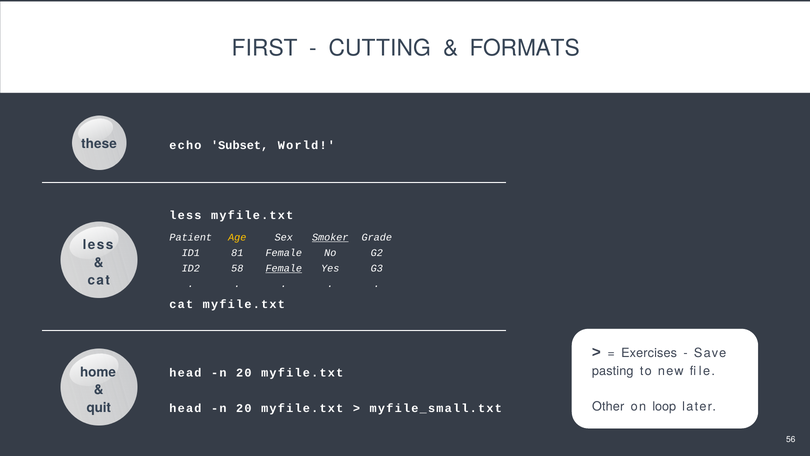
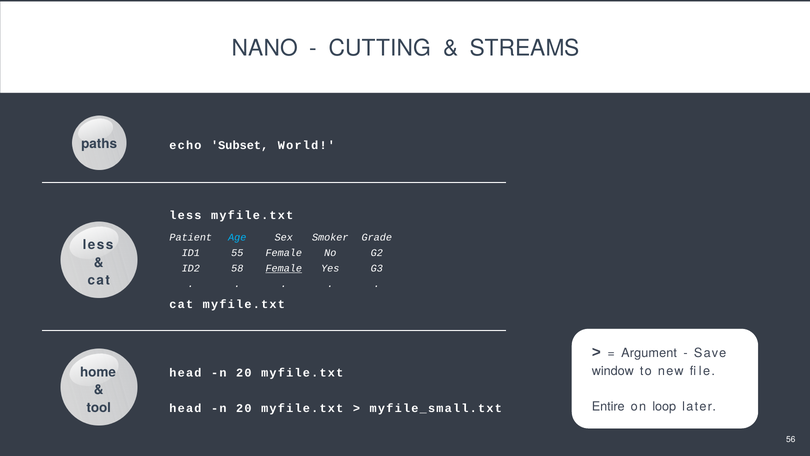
FIRST: FIRST -> NANO (265, 48)
FORMATS: FORMATS -> STREAMS (525, 48)
these: these -> paths (99, 144)
Age colour: yellow -> light blue (237, 237)
Smoker underline: present -> none (330, 237)
81: 81 -> 55 (237, 253)
Exercises: Exercises -> Argument (649, 353)
pasting: pasting -> window (613, 371)
Other: Other -> Entire (608, 406)
quit: quit -> tool (99, 407)
